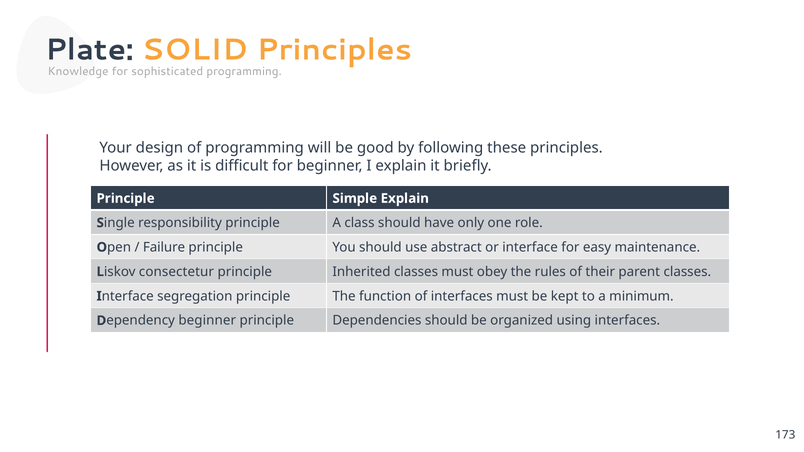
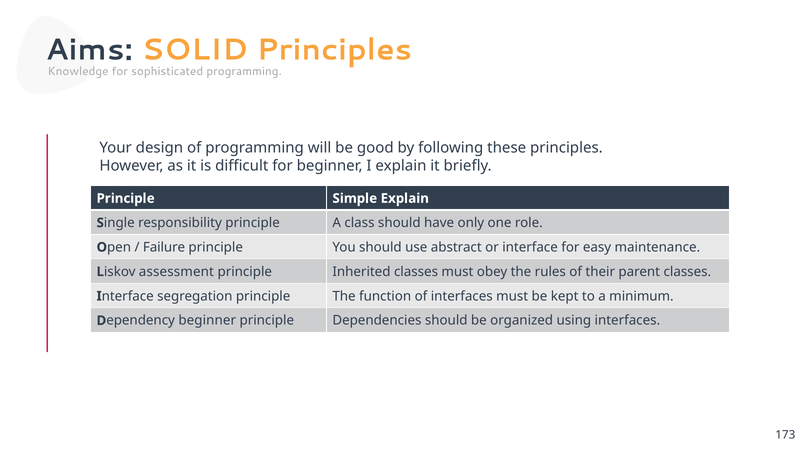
Plate: Plate -> Aims (89, 50)
consectetur: consectetur -> assessment (176, 272)
